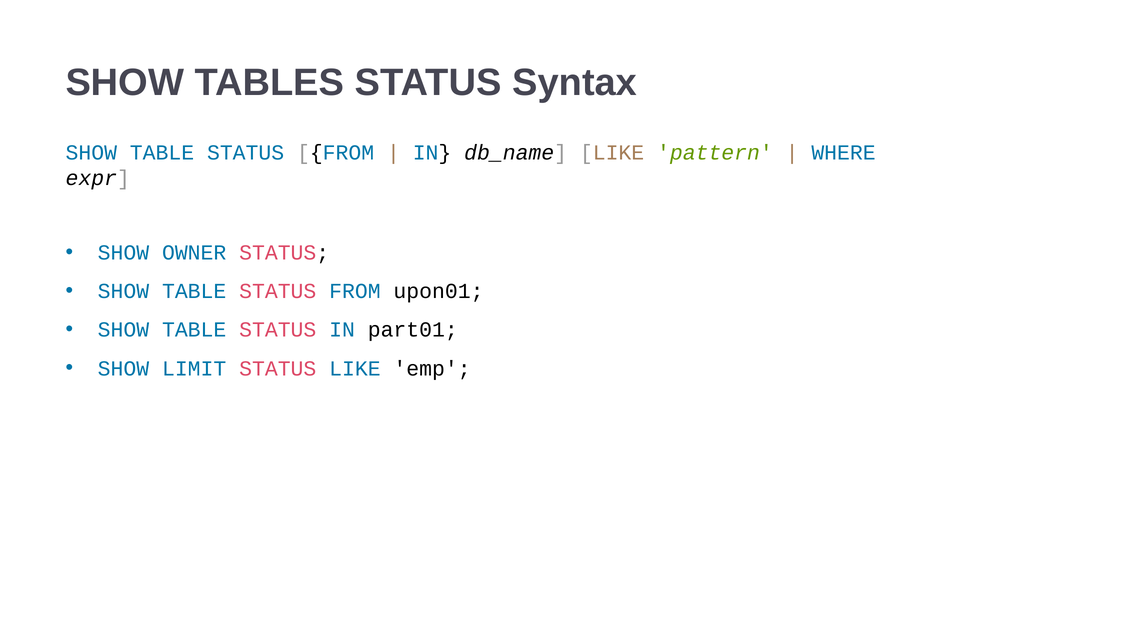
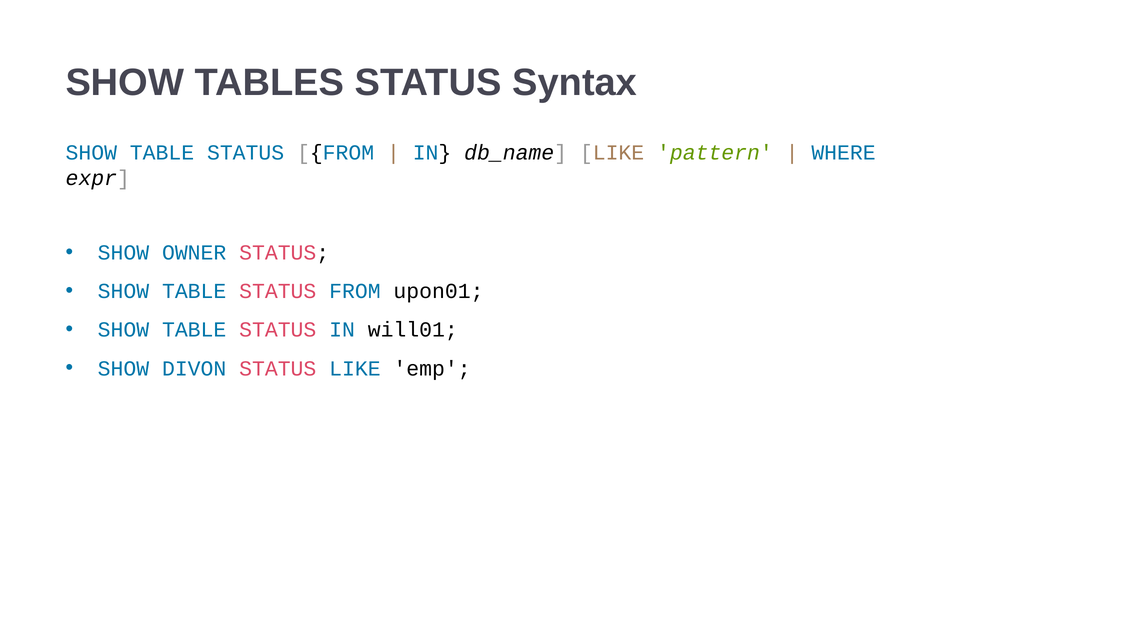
part01: part01 -> will01 (413, 330)
LIMIT: LIMIT -> DIVON (194, 368)
